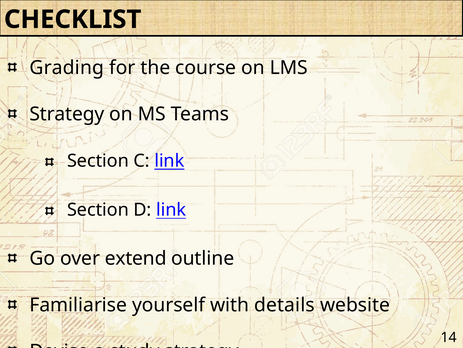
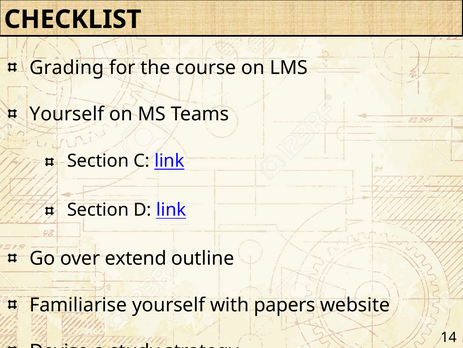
Strategy: Strategy -> Yourself (67, 114)
details: details -> papers (285, 304)
